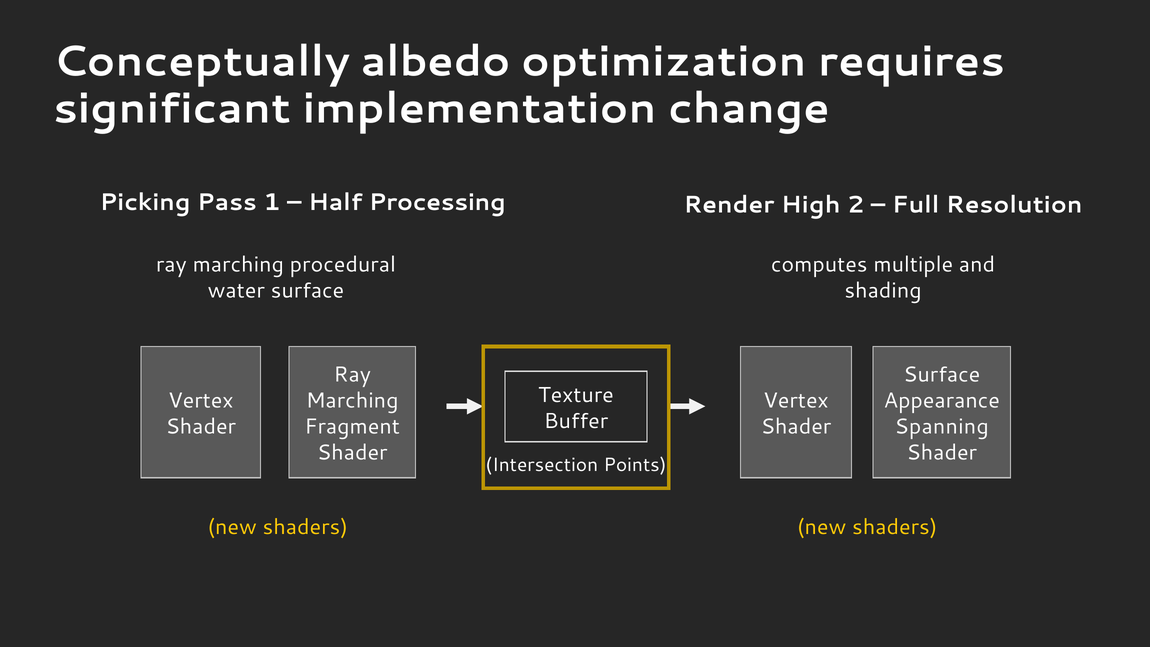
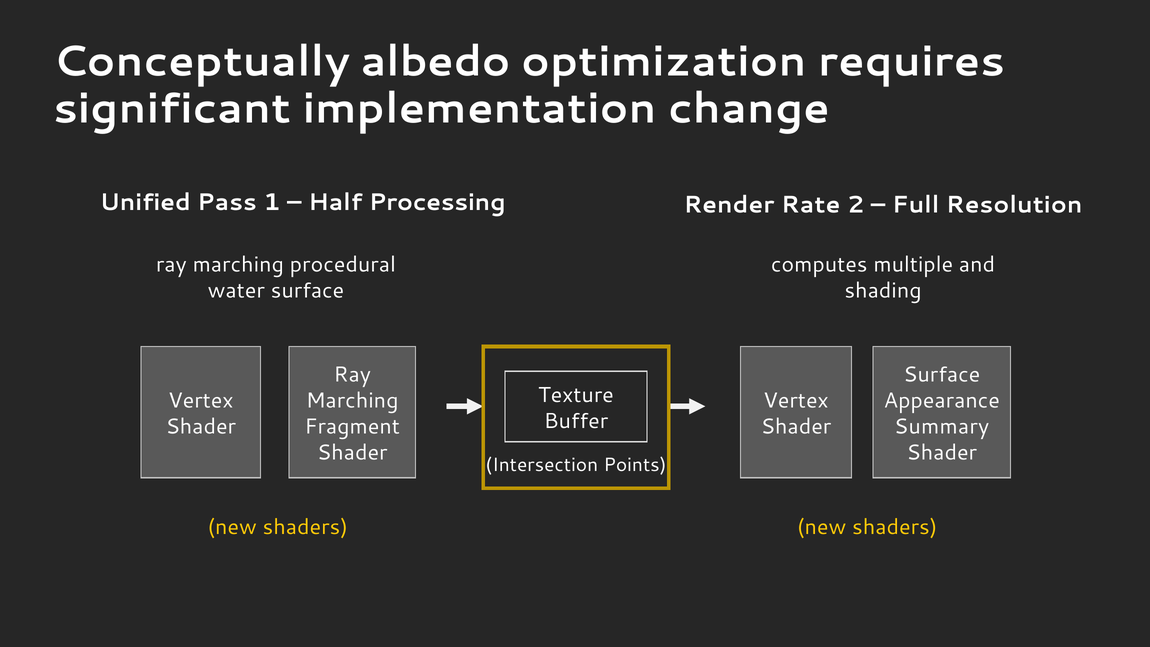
Picking: Picking -> Unified (145, 202)
High: High -> Rate (811, 205)
Spanning: Spanning -> Summary (942, 427)
